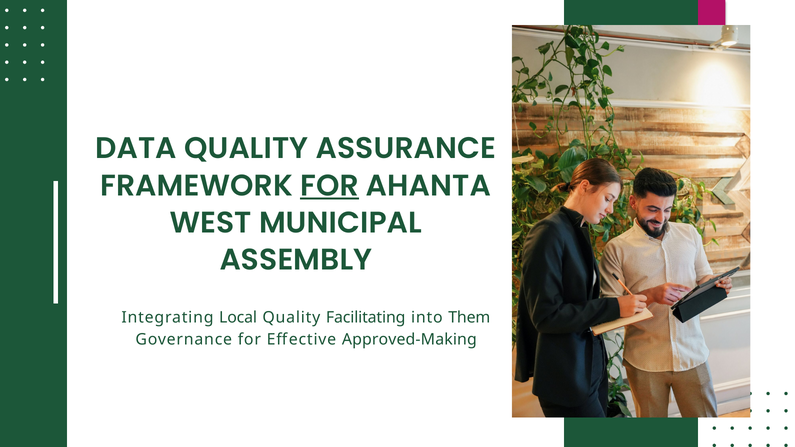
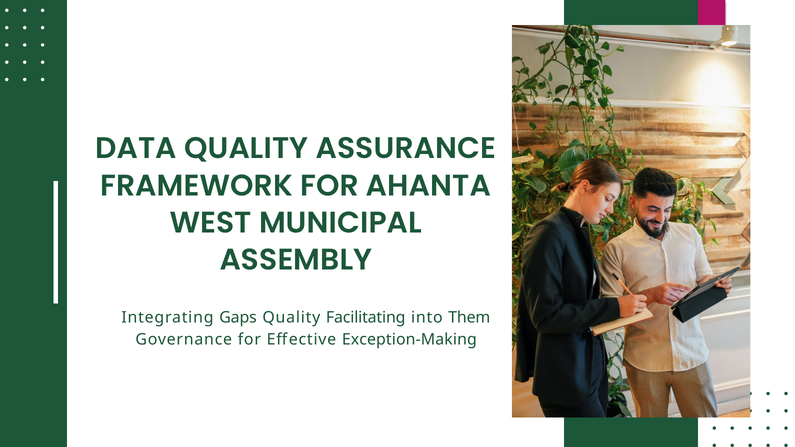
FOR underline: present -> none (329, 186)
Local: Local -> Gaps (238, 317)
Approved-Making: Approved-Making -> Exception-Making (409, 340)
